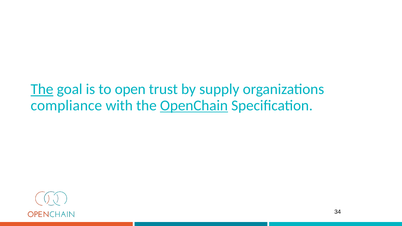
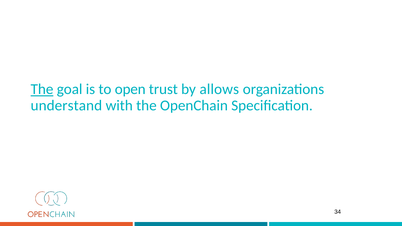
supply: supply -> allows (219, 89)
compliance: compliance -> understand (66, 106)
OpenChain underline: present -> none (194, 106)
